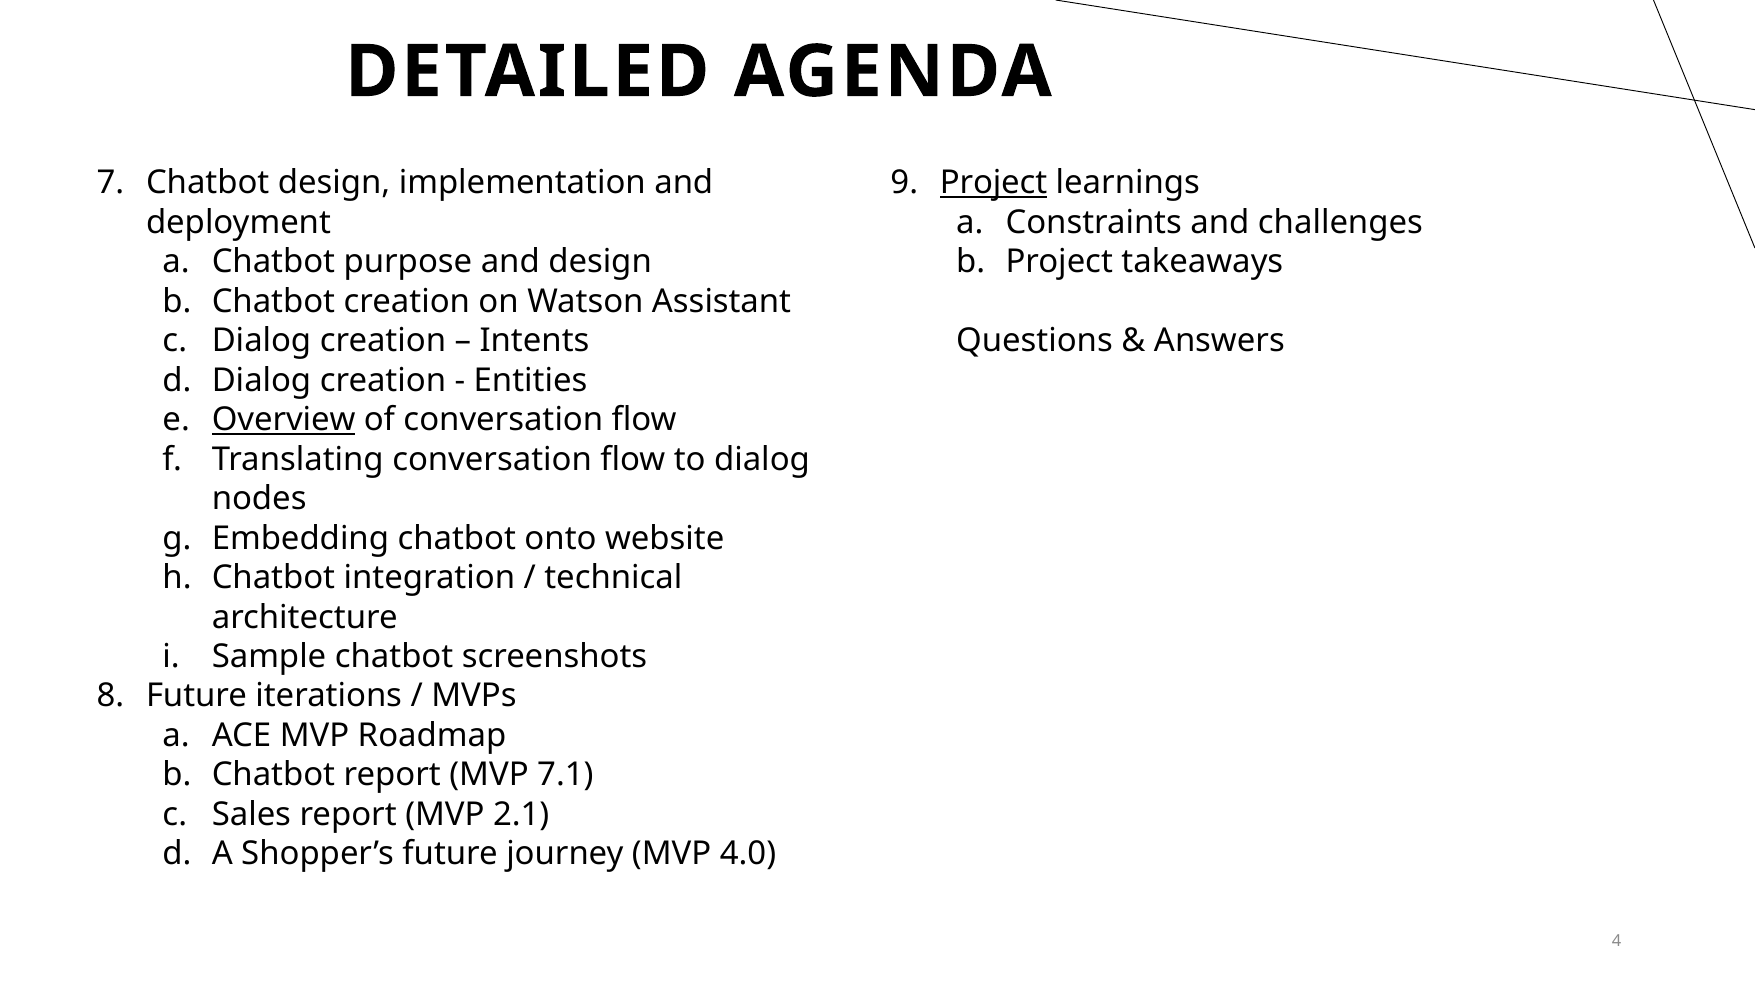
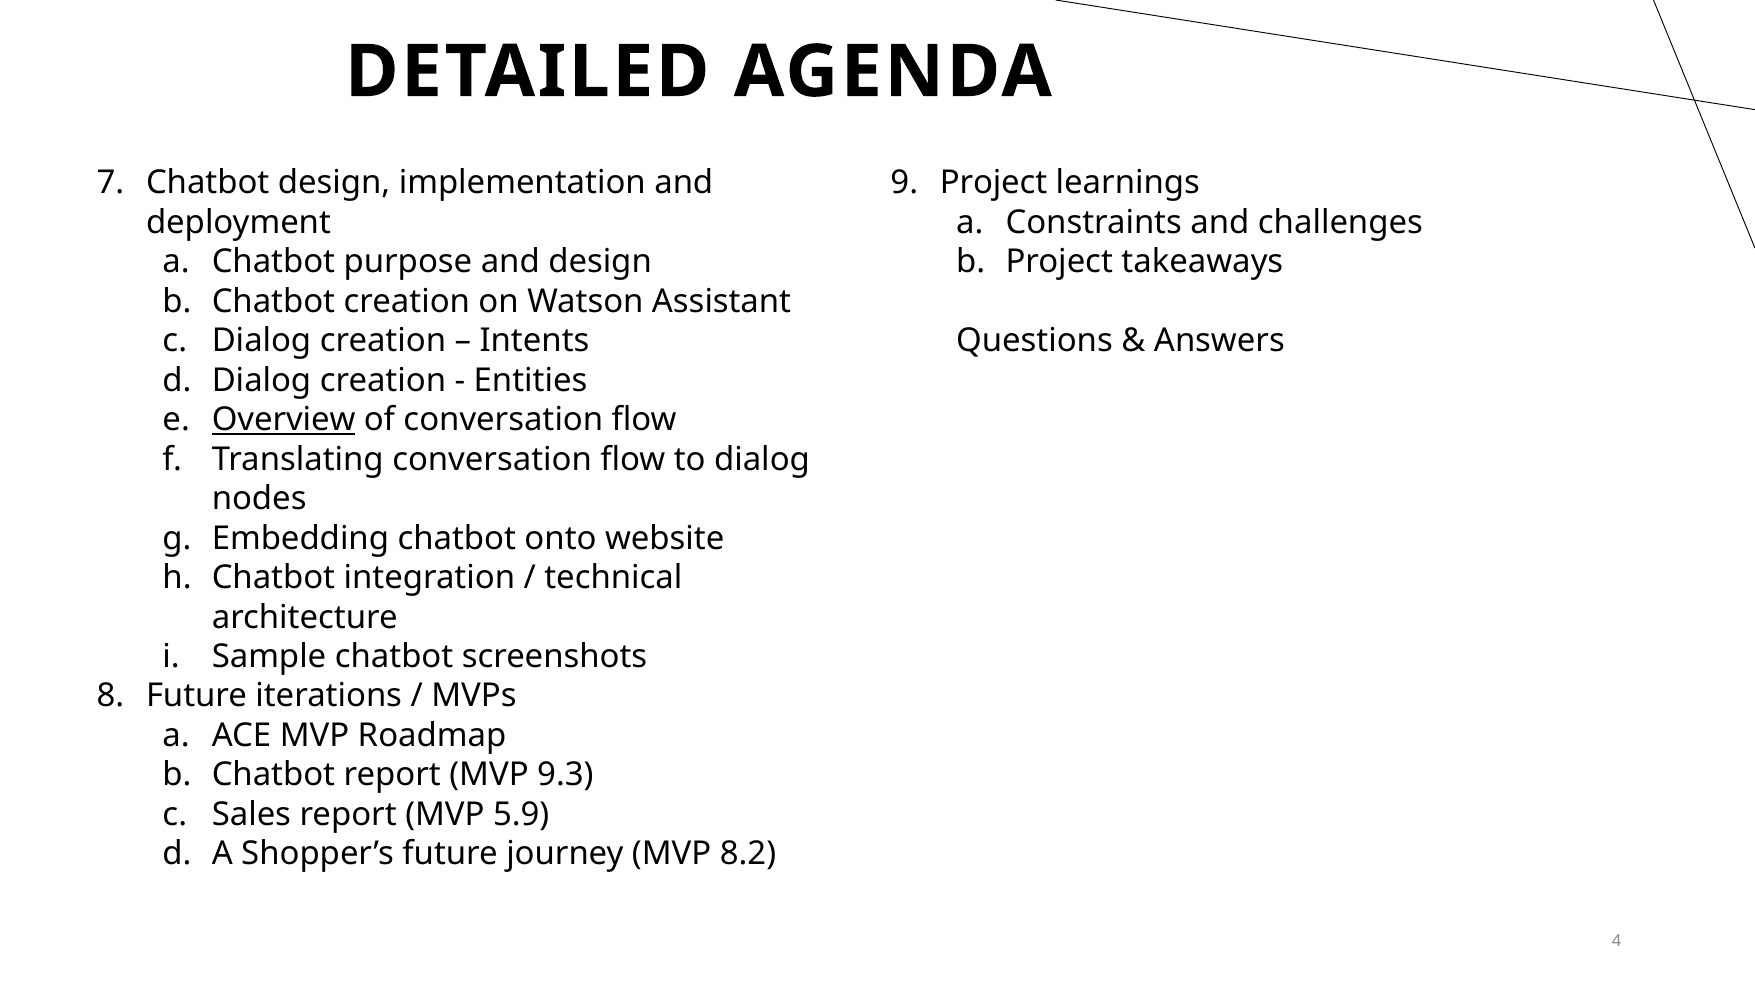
Project underline: present -> none (994, 183)
7.1: 7.1 -> 9.3 (565, 775)
2.1: 2.1 -> 5.9 (521, 815)
4.0: 4.0 -> 8.2 (748, 854)
